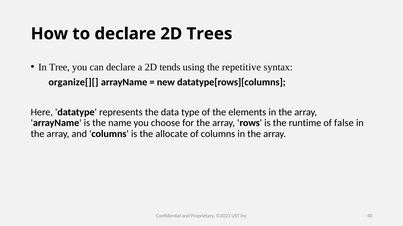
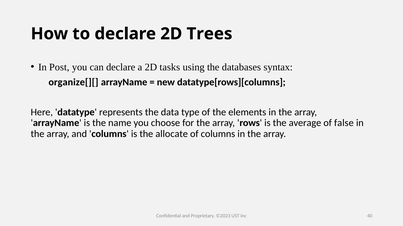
Tree: Tree -> Post (59, 67)
tends: tends -> tasks (170, 67)
repetitive: repetitive -> databases (241, 67)
runtime: runtime -> average (305, 123)
